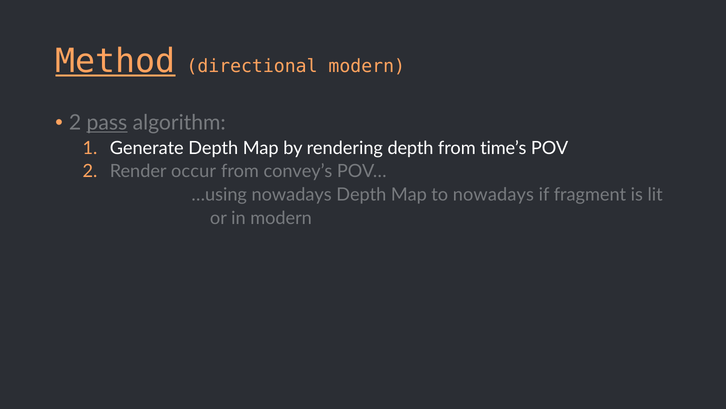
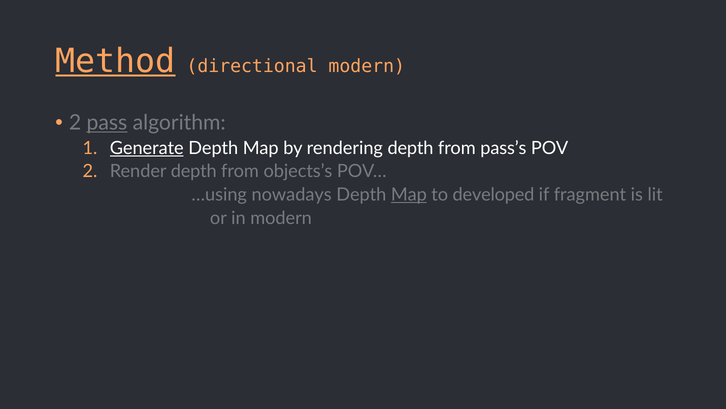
Generate underline: none -> present (147, 148)
time’s: time’s -> pass’s (503, 148)
Render occur: occur -> depth (194, 171)
convey’s: convey’s -> objects’s (298, 171)
Map underline: none -> present (409, 195)
to nowadays: nowadays -> developed (494, 195)
